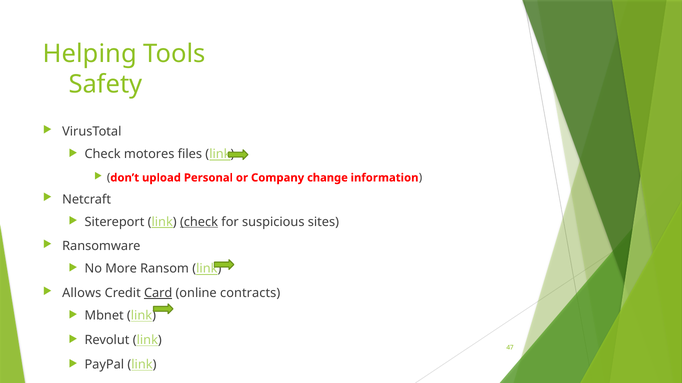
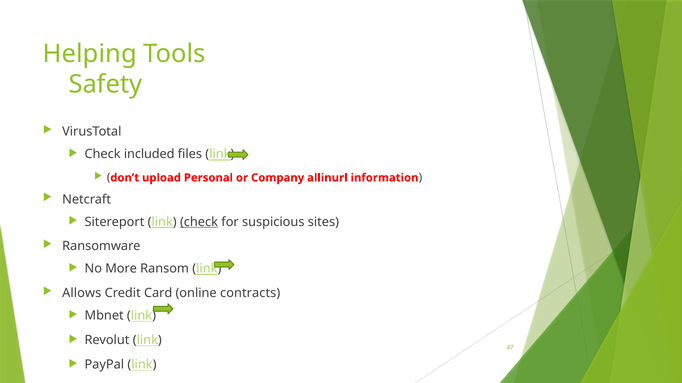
motores: motores -> included (149, 154)
change: change -> allinurl (327, 178)
Card underline: present -> none (158, 294)
